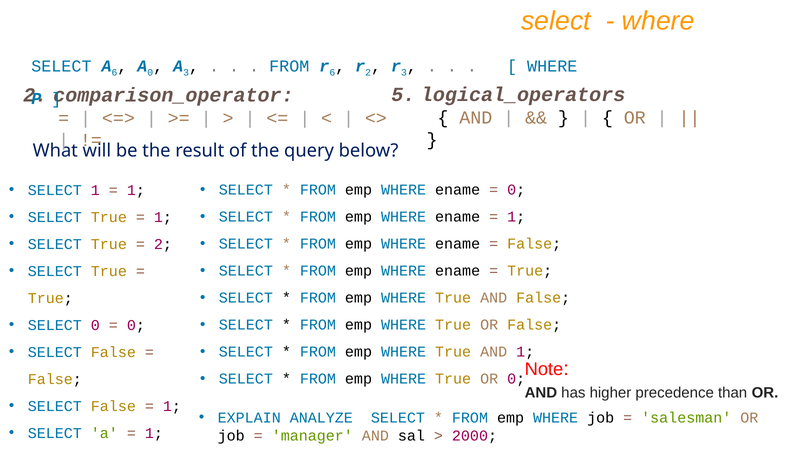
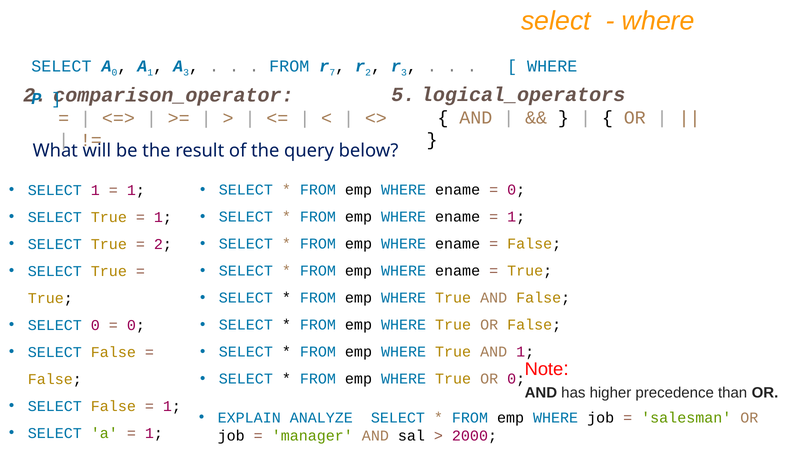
A 6: 6 -> 0 (114, 73)
A 0: 0 -> 1 (150, 73)
6: 6 -> 7 (332, 73)
